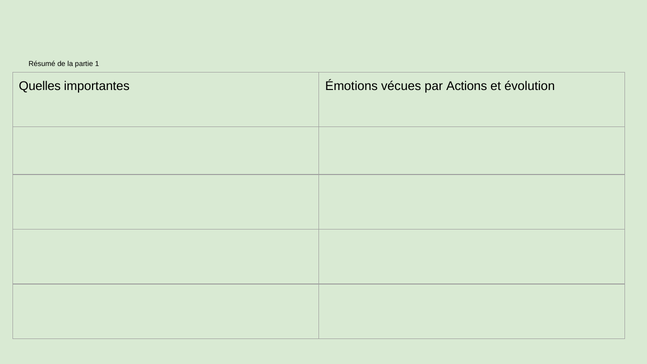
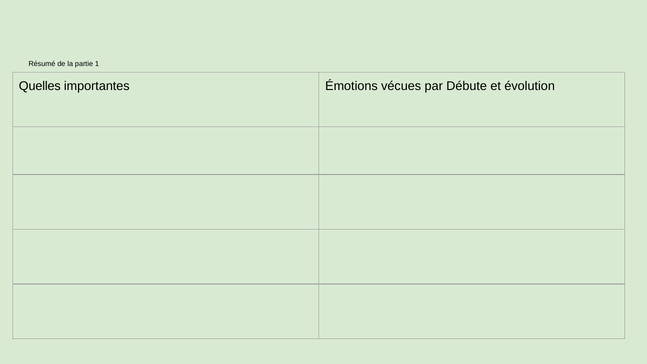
Actions: Actions -> Débute (467, 86)
